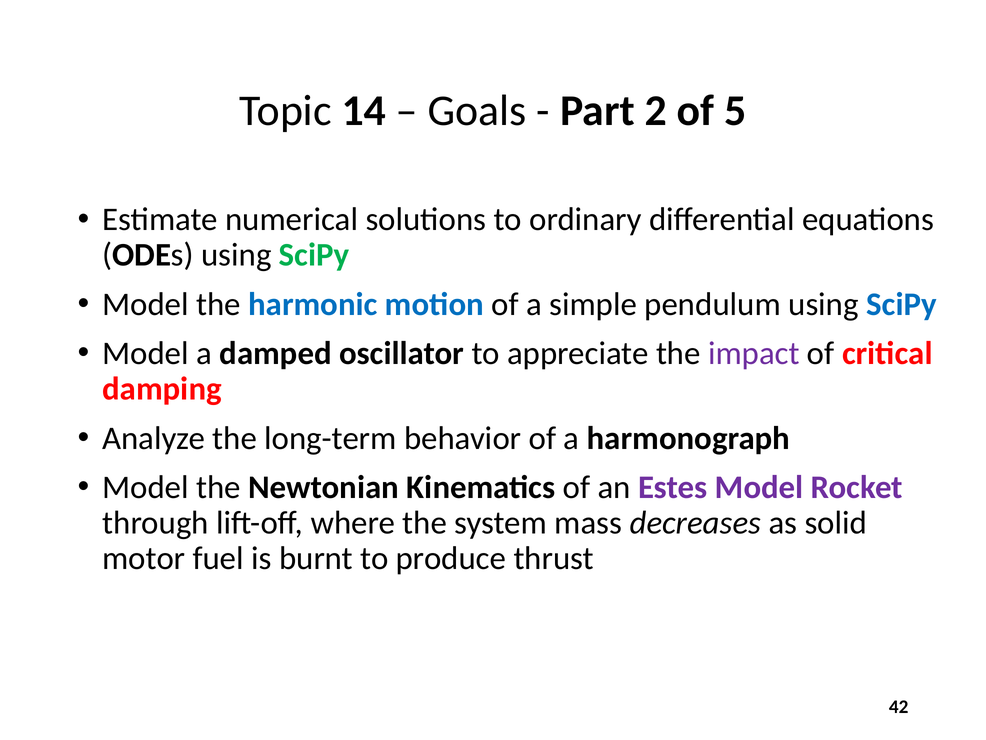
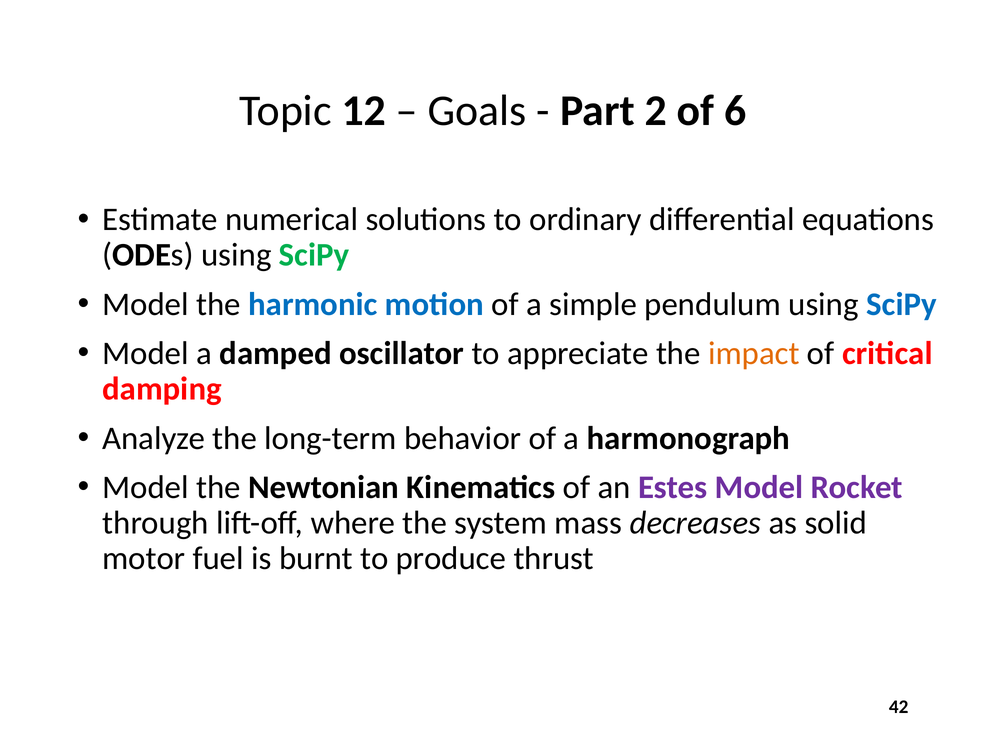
14: 14 -> 12 (364, 111)
5: 5 -> 6 (735, 111)
impact colour: purple -> orange (754, 353)
